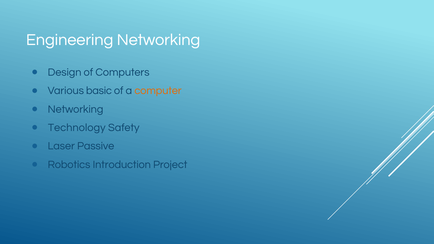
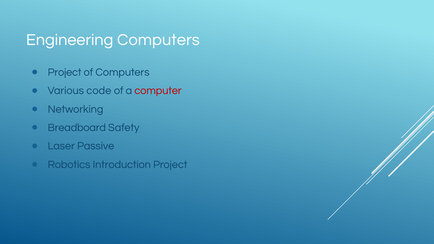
Engineering Networking: Networking -> Computers (158, 40)
Design: Design -> Project (65, 72)
basic: basic -> code (99, 91)
computer colour: orange -> red (158, 91)
Technology: Technology -> Breadboard (77, 128)
